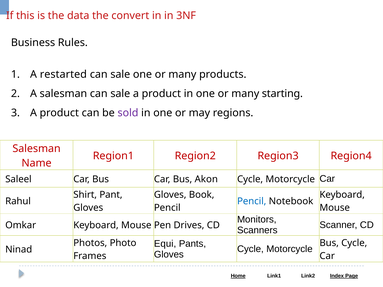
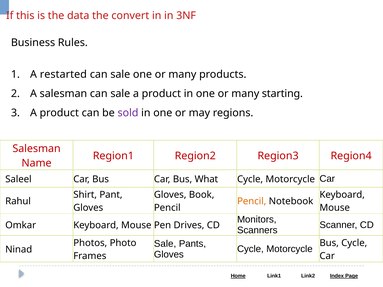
Akon: Akon -> What (206, 179)
Pencil colour: blue -> orange (252, 201)
Equi: Equi -> Sale (165, 244)
